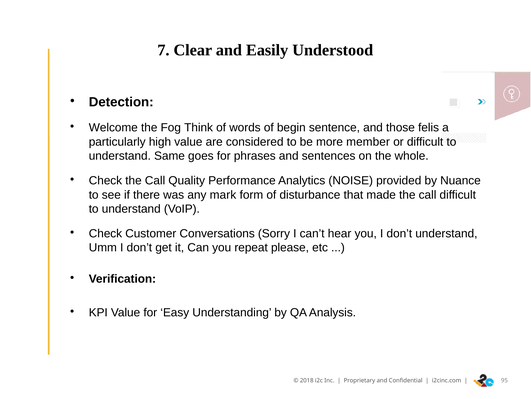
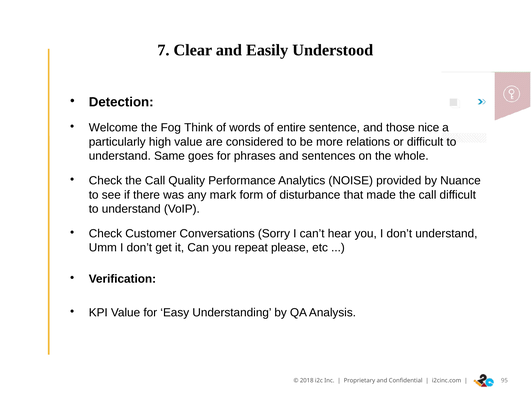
begin: begin -> entire (291, 127)
felis: felis -> nice (429, 127)
member: member -> relations (368, 142)
